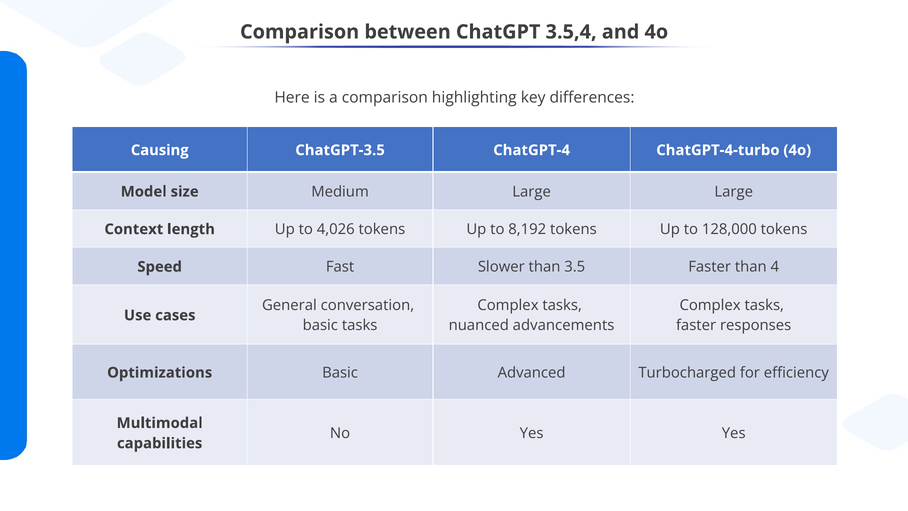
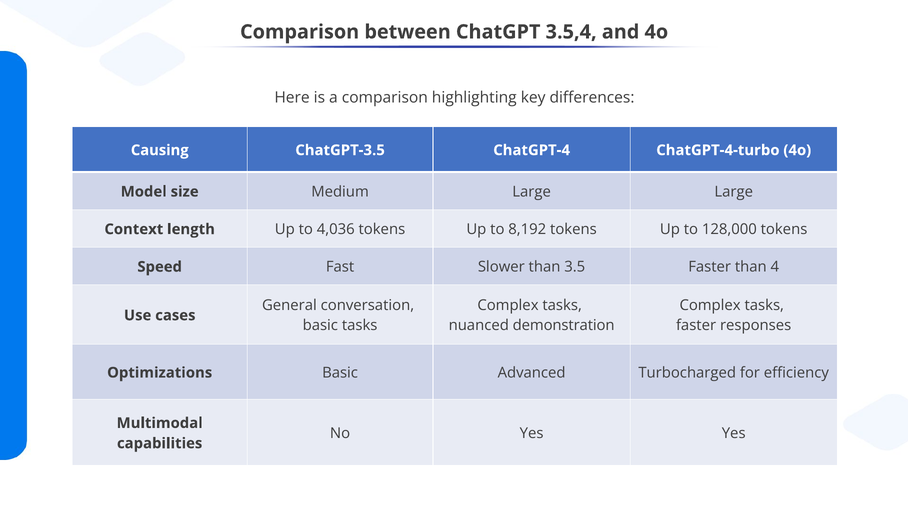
4,026: 4,026 -> 4,036 (336, 229)
advancements: advancements -> demonstration (564, 325)
